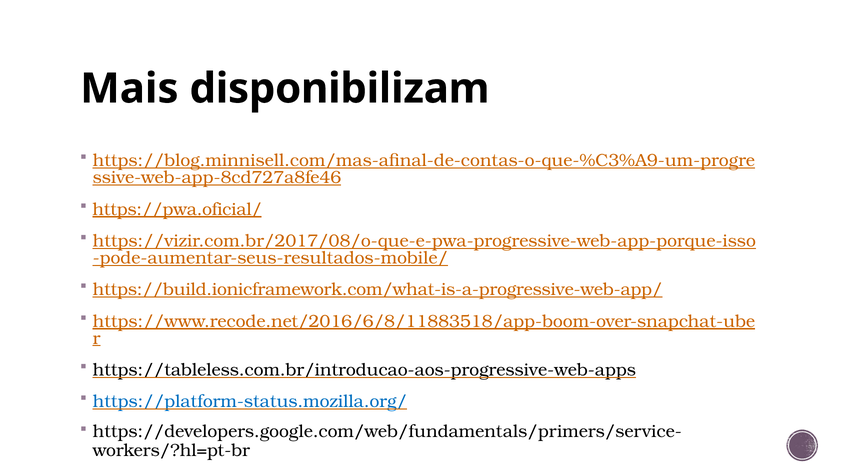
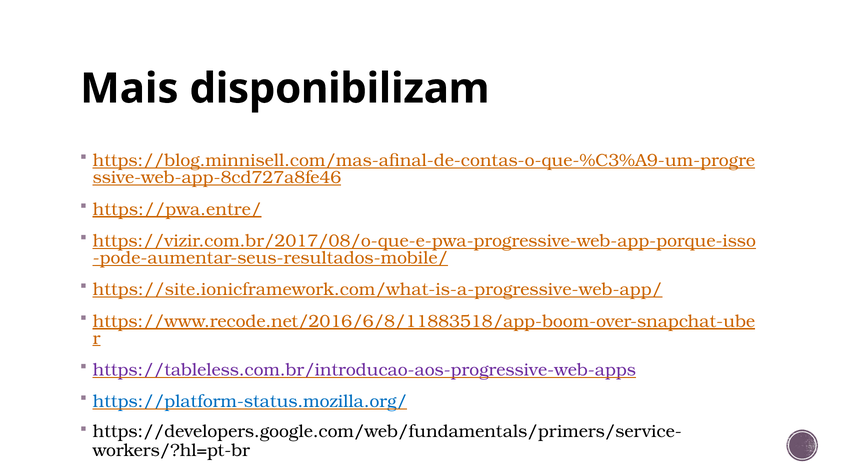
https://pwa.oficial/: https://pwa.oficial/ -> https://pwa.entre/ (177, 209)
https://build.ionicframework.com/what-is-a-progressive-web-app/: https://build.ionicframework.com/what-is-a-progressive-web-app/ -> https://site.ionicframework.com/what-is-a-progressive-web-app/ (377, 290)
https://tableless.com.br/introducao-aos-progressive-web-apps colour: black -> purple (364, 370)
